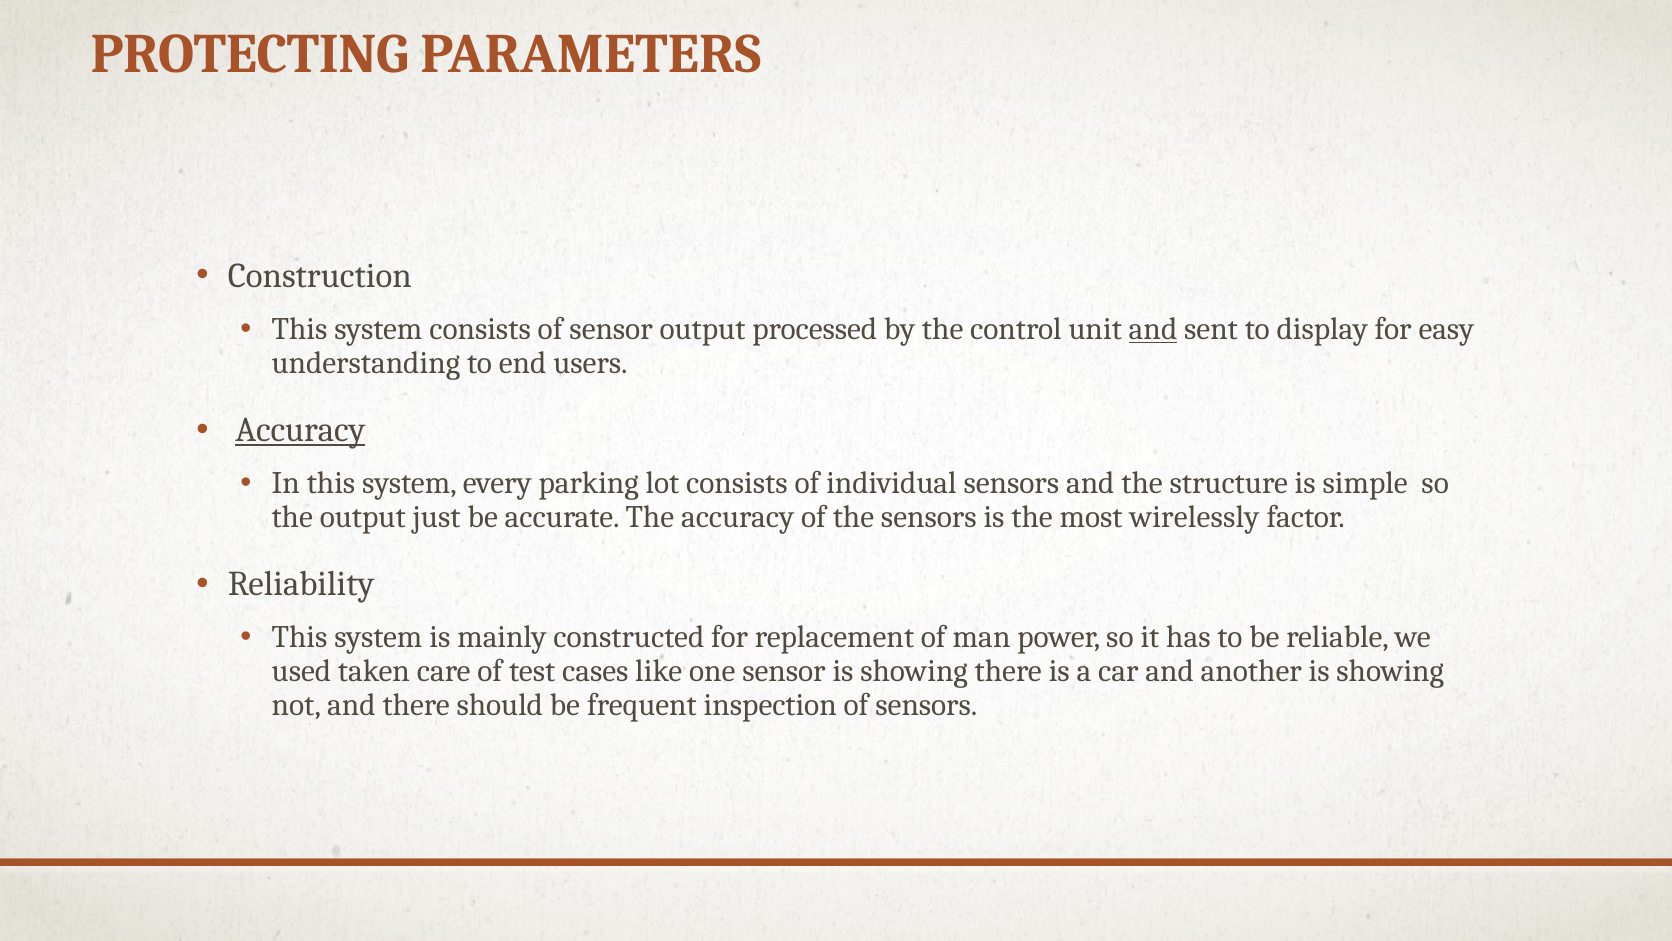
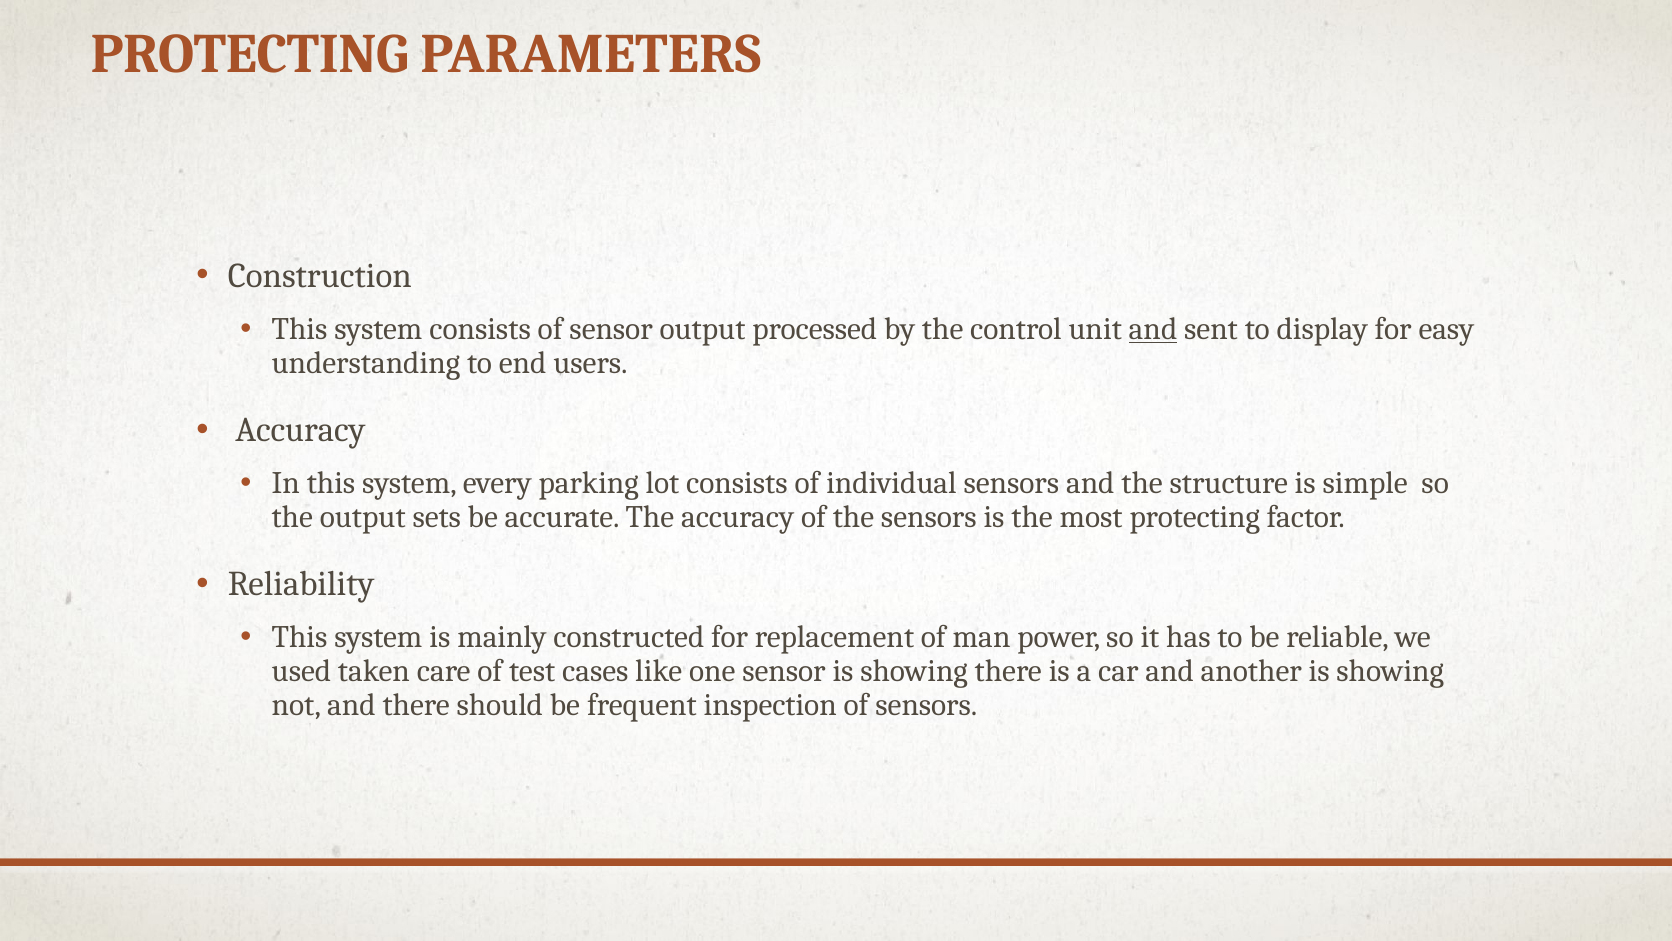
Accuracy underline: present -> none (300, 430)
just: just -> sets (437, 517)
most wirelessly: wirelessly -> protecting (1195, 517)
